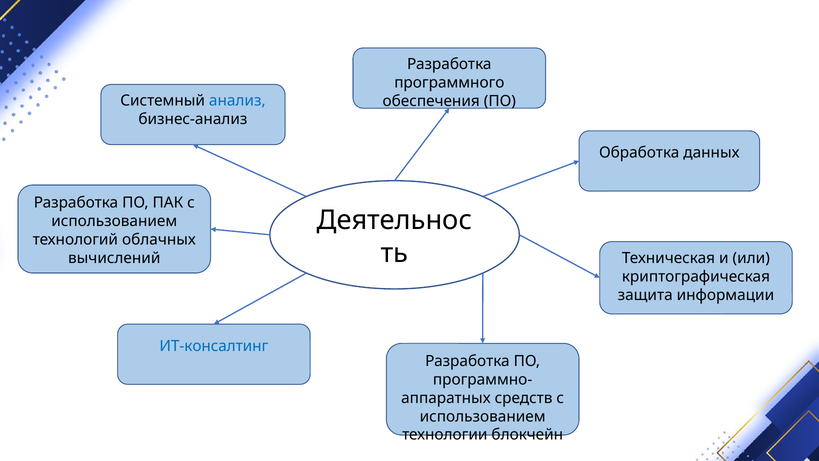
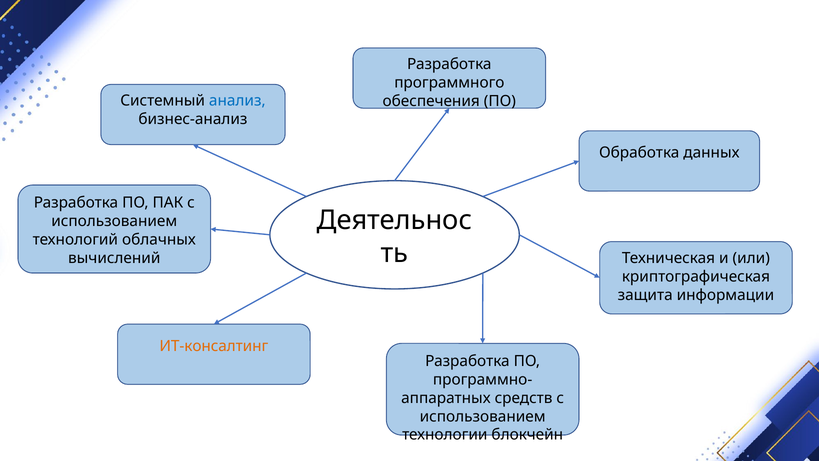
ИТ-консалтинг colour: blue -> orange (214, 346)
